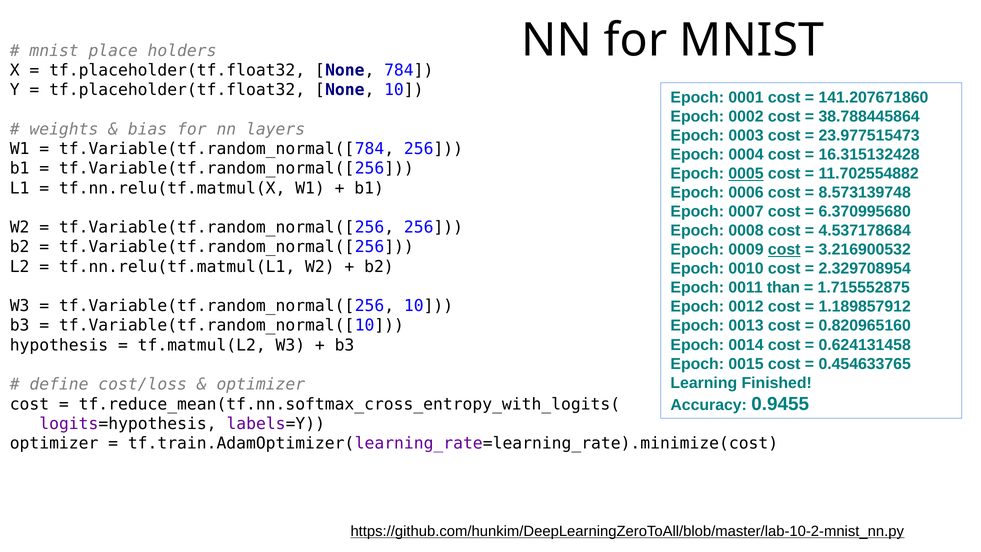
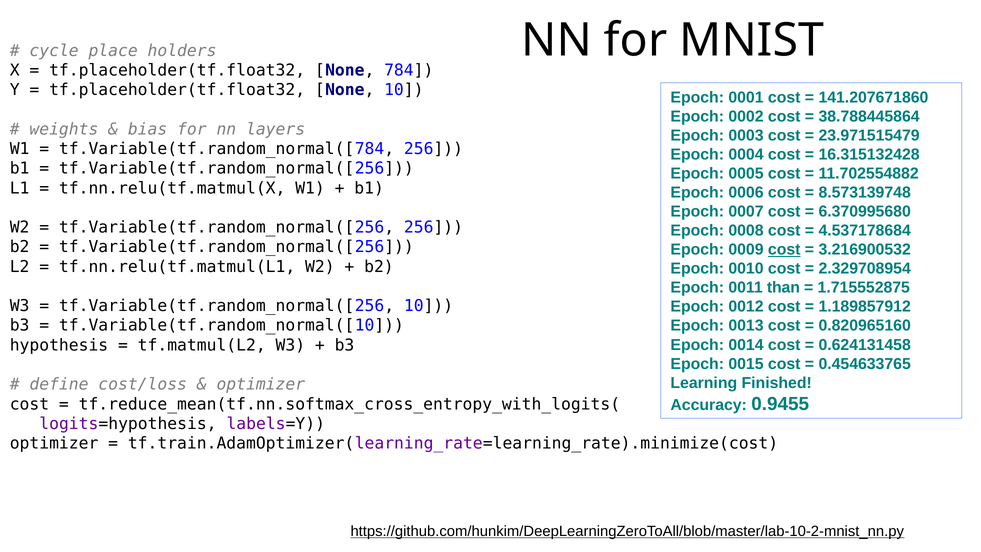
mnist: mnist -> cycle (54, 51)
23.977515473: 23.977515473 -> 23.971515479 (869, 135)
0005 underline: present -> none (746, 174)
